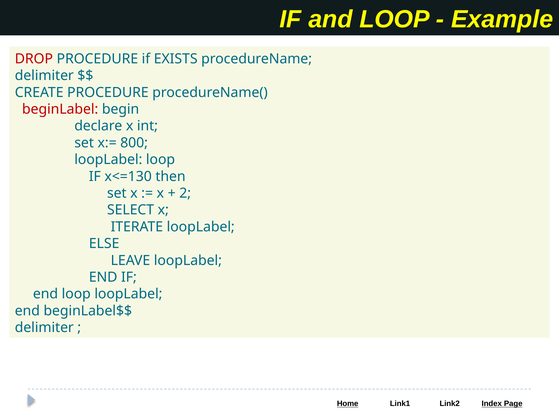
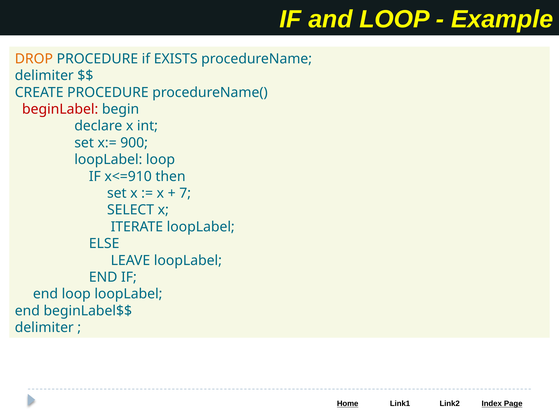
DROP colour: red -> orange (34, 59)
800: 800 -> 900 (134, 143)
x<=130: x<=130 -> x<=910 (128, 176)
2: 2 -> 7 (185, 193)
